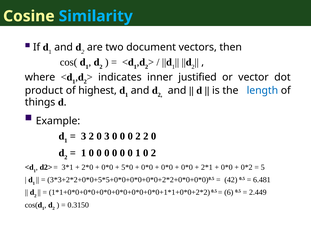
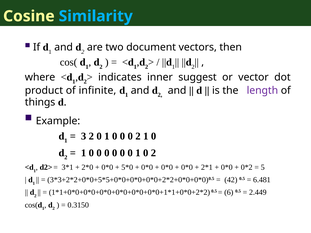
justified: justified -> suggest (198, 77)
highest: highest -> infinite (97, 90)
length colour: blue -> purple (262, 90)
2 0 3: 3 -> 1 (107, 136)
2 2: 2 -> 1 (146, 136)
